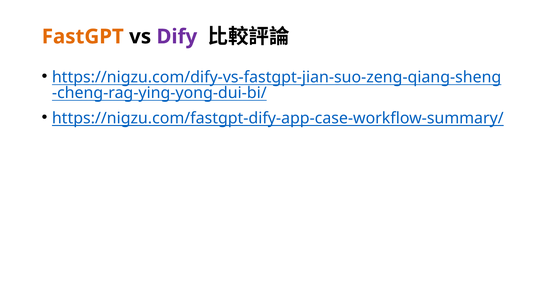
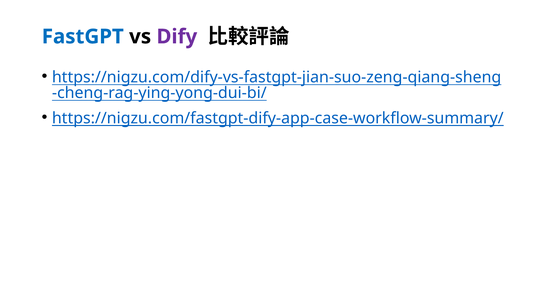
FastGPT colour: orange -> blue (83, 37)
